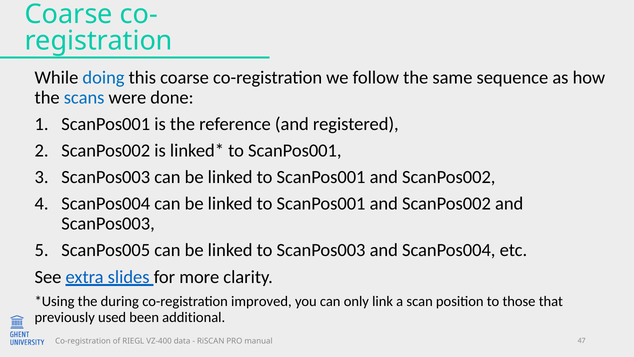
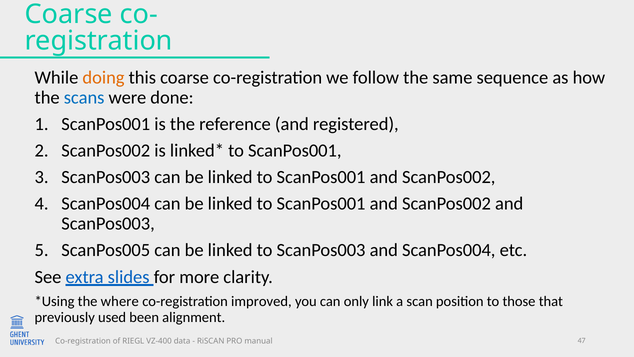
doing colour: blue -> orange (104, 77)
during: during -> where (120, 301)
additional: additional -> alignment (194, 317)
